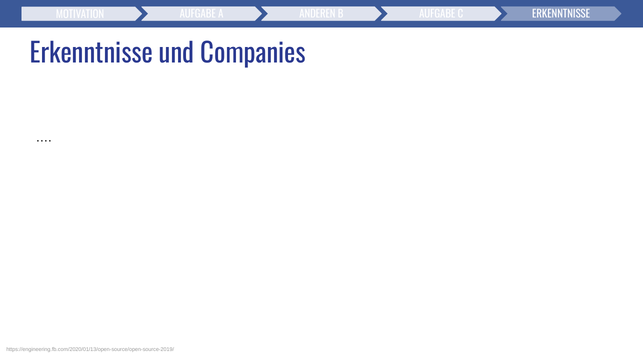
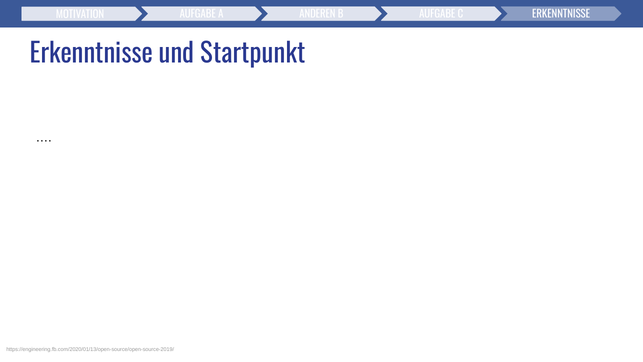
Companies: Companies -> Startpunkt (253, 54)
